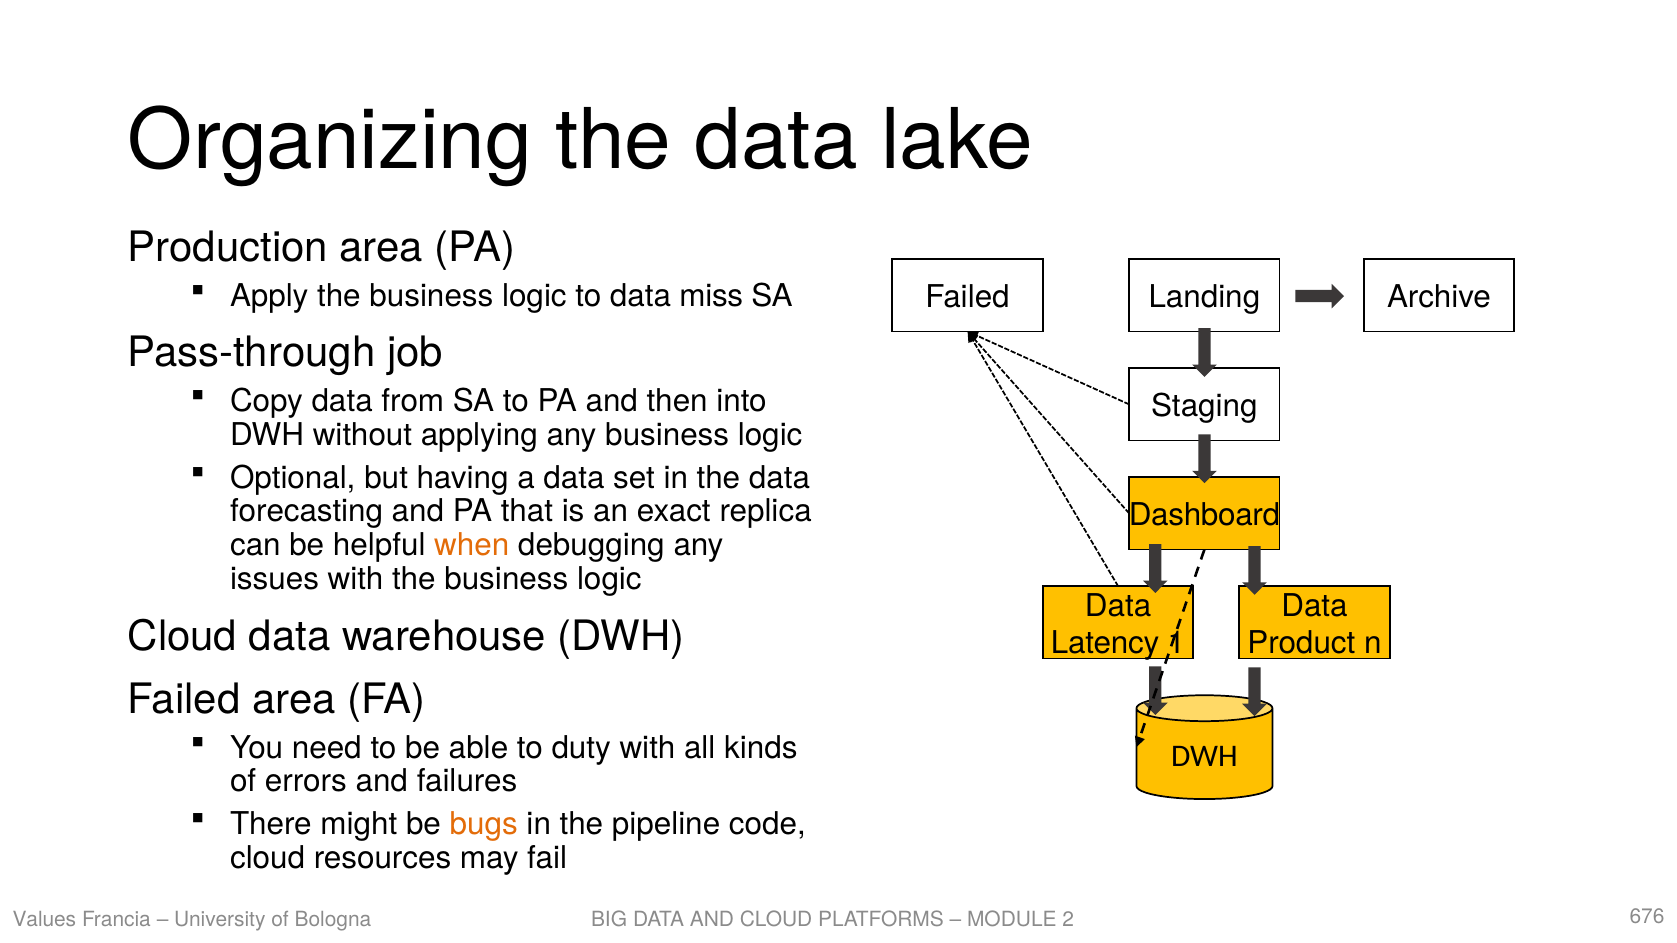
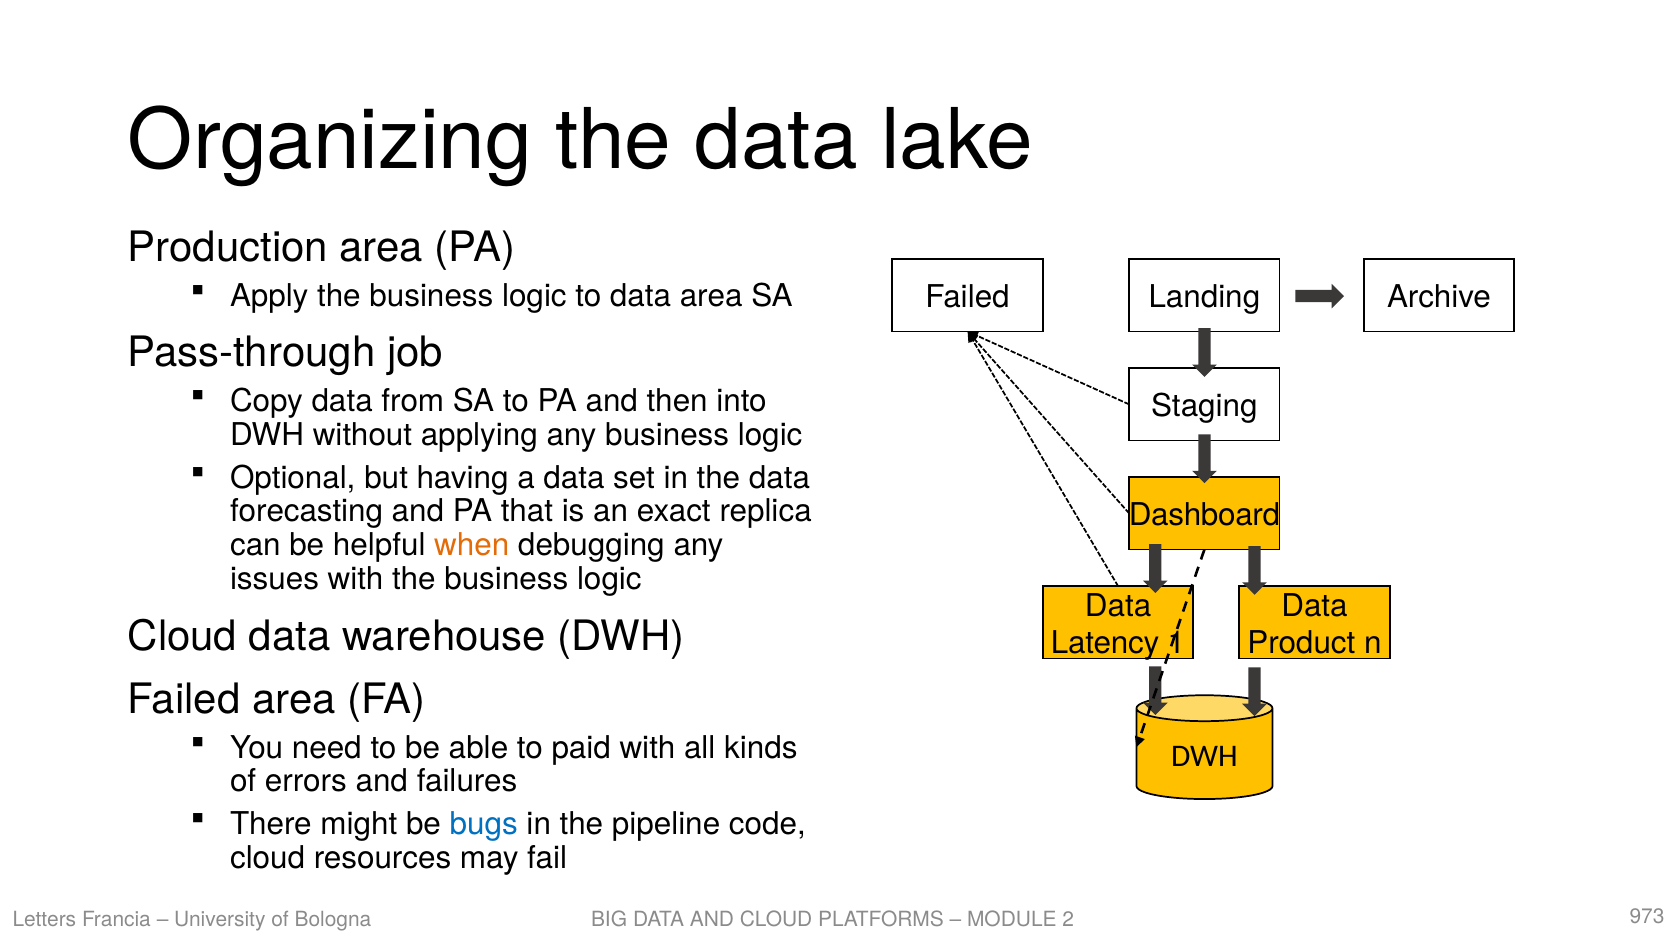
data miss: miss -> area (711, 296)
duty: duty -> paid (581, 748)
bugs colour: orange -> blue (484, 825)
Values: Values -> Letters (44, 920)
676: 676 -> 973 (1647, 917)
